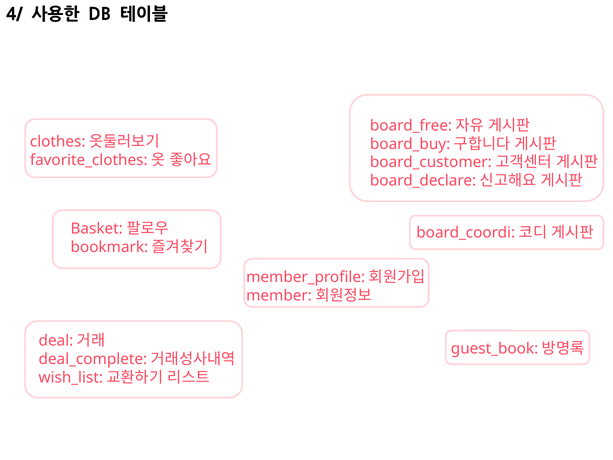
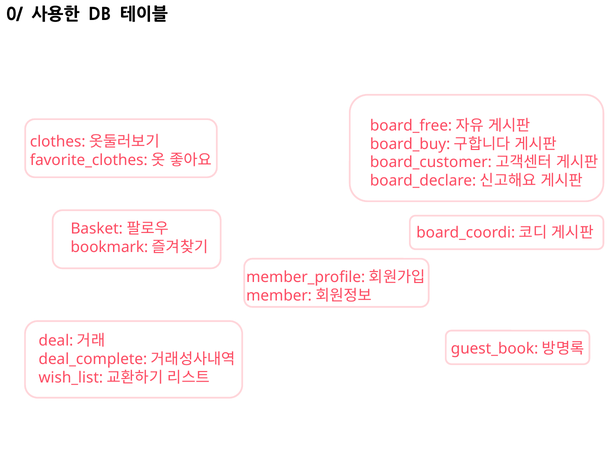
4/: 4/ -> 0/ (14, 14)
